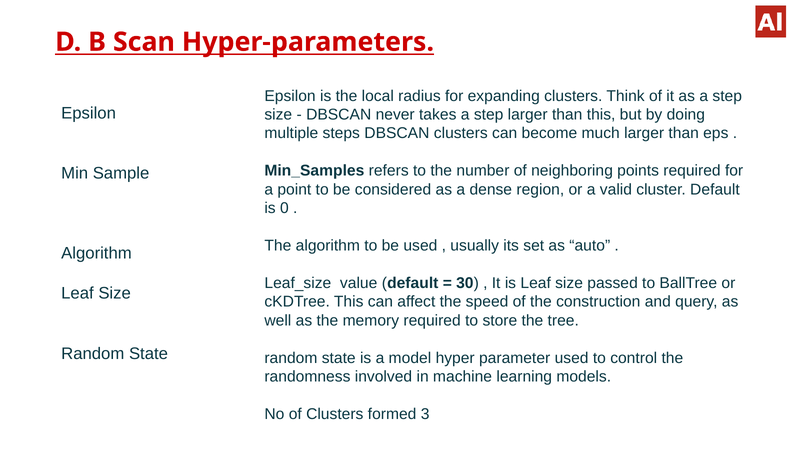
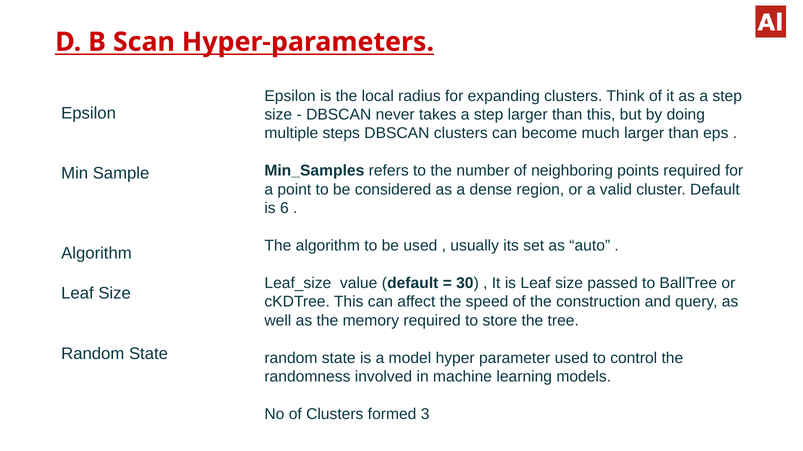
0: 0 -> 6 (284, 208)
